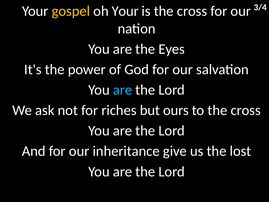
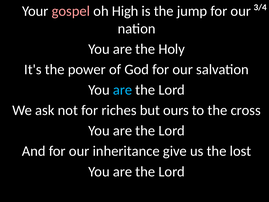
gospel colour: yellow -> pink (71, 11)
oh Your: Your -> High (125, 11)
is the cross: cross -> jump (192, 11)
Eyes: Eyes -> Holy (172, 49)
